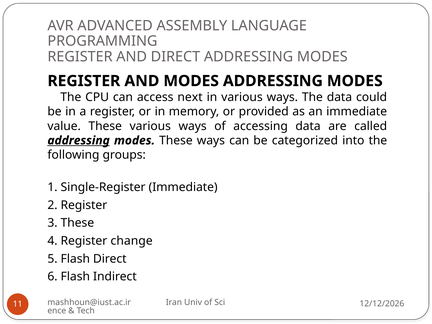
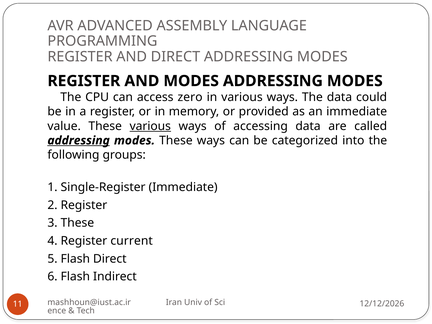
next: next -> zero (190, 97)
various underline: none -> present (150, 126)
change: change -> current (132, 241)
